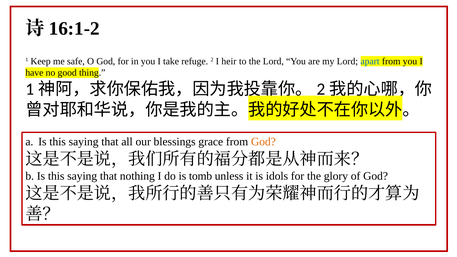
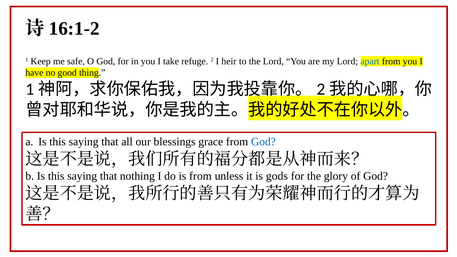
God colour: orange -> blue (263, 142)
is tomb: tomb -> from (200, 176)
idols: idols -> gods (277, 176)
